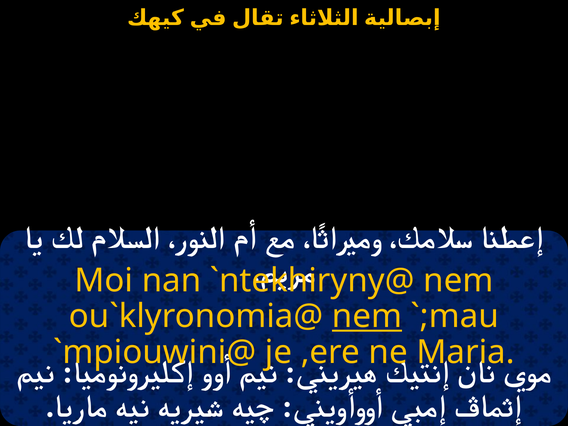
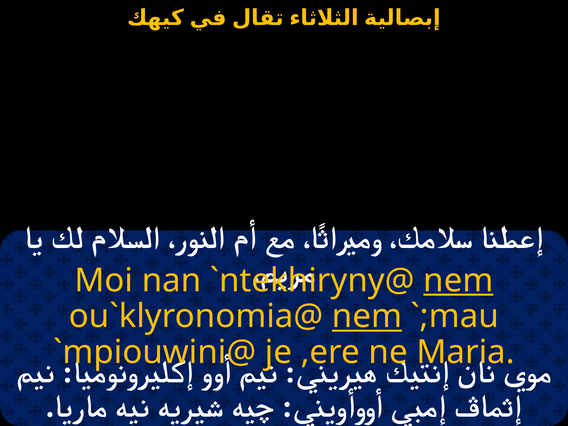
nem underline: none -> present (458, 281)
